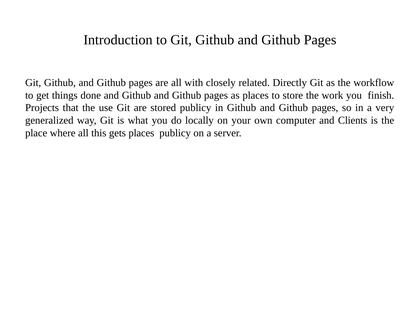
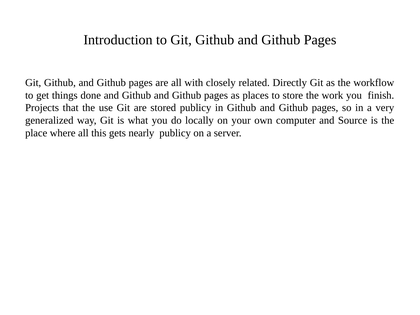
Clients: Clients -> Source (353, 120)
gets places: places -> nearly (141, 133)
